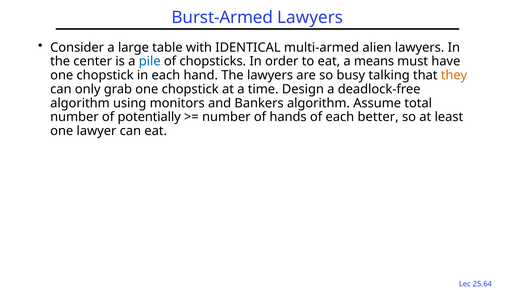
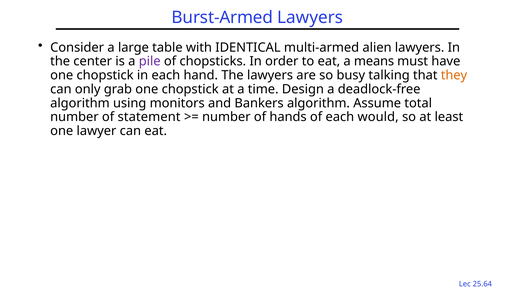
pile colour: blue -> purple (150, 61)
potentially: potentially -> statement (149, 117)
better: better -> would (378, 117)
